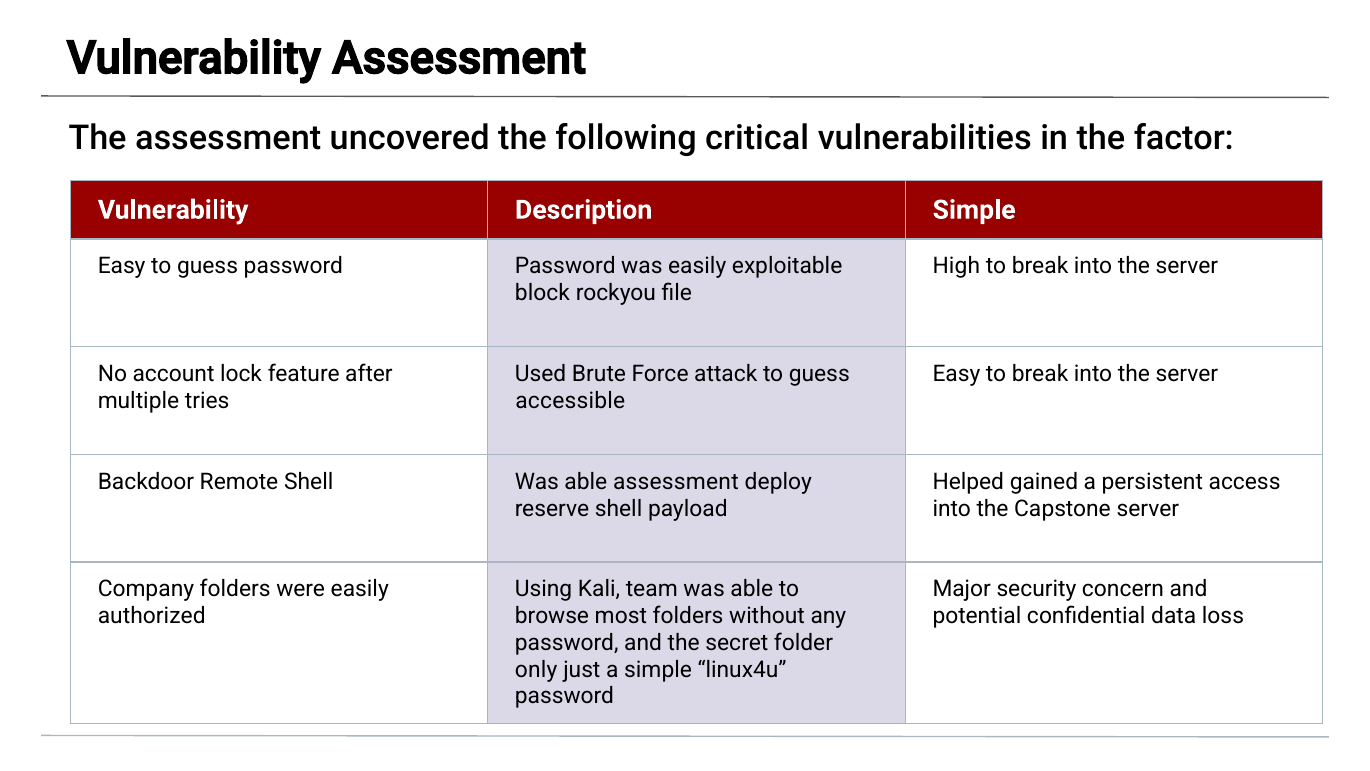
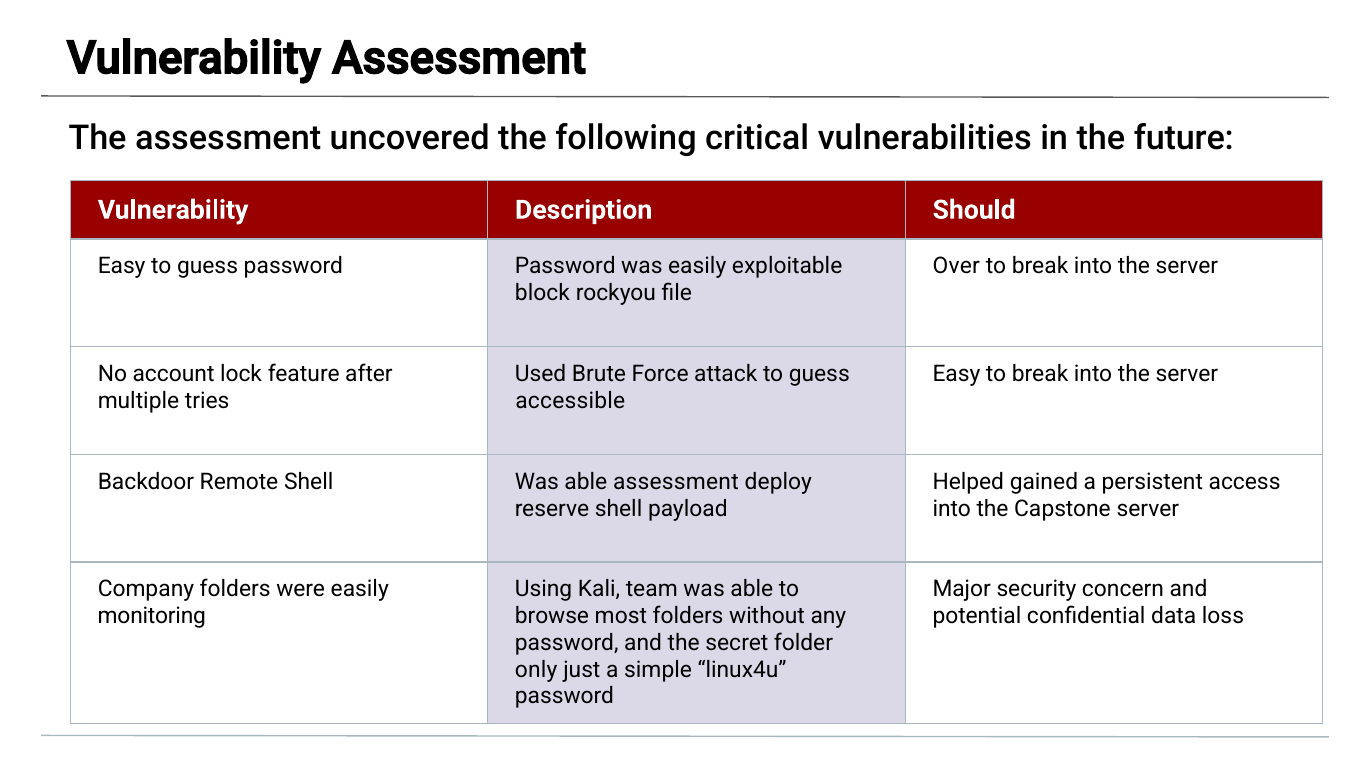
factor: factor -> future (1184, 138)
Description Simple: Simple -> Should (974, 210)
High: High -> Over (956, 266)
authorized: authorized -> monitoring (152, 616)
